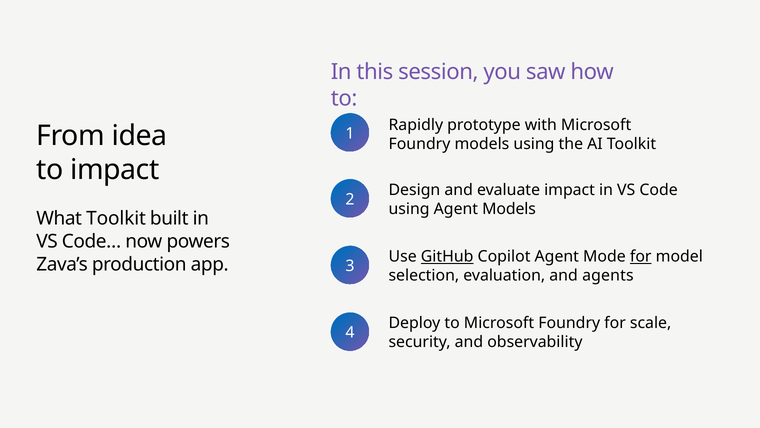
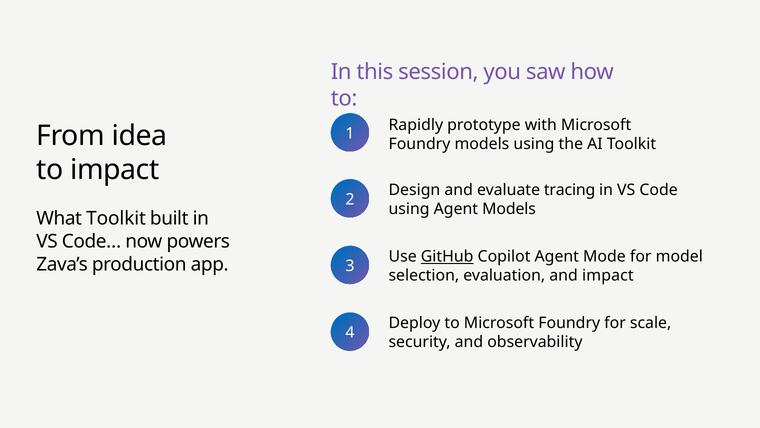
evaluate impact: impact -> tracing (570, 190)
for underline: present -> none (641, 256)
and agents: agents -> impact (608, 275)
